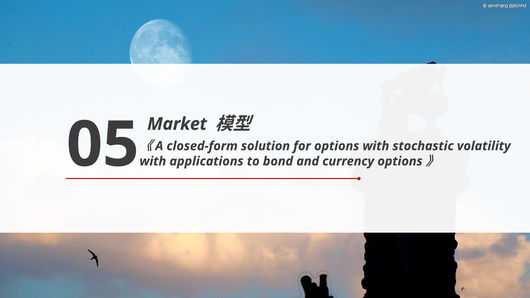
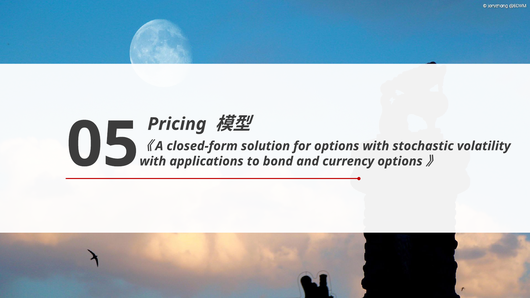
Market: Market -> Pricing (177, 124)
